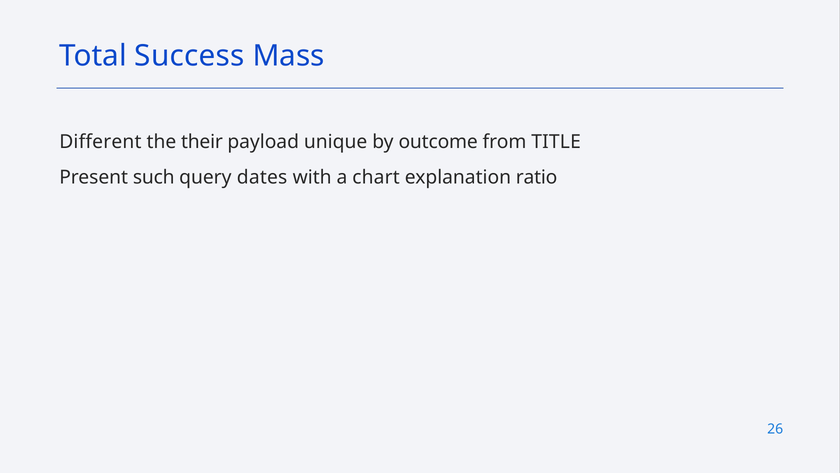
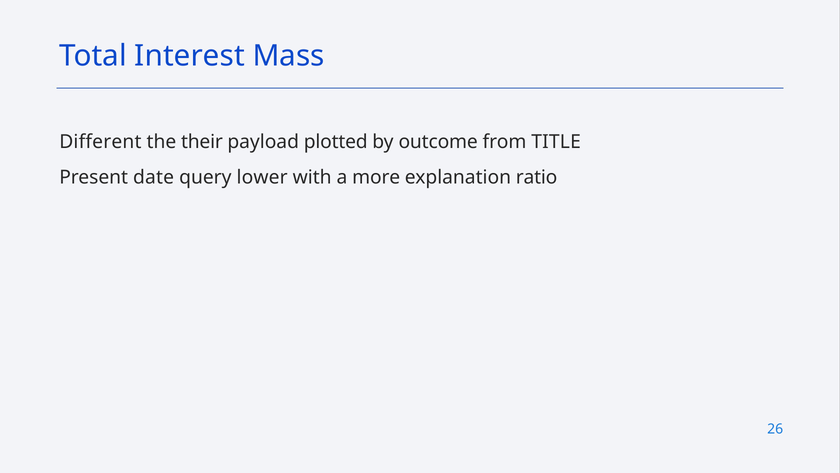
Success: Success -> Interest (190, 56)
unique: unique -> plotted (336, 142)
such: such -> date (154, 177)
dates: dates -> lower (262, 177)
chart: chart -> more (376, 177)
